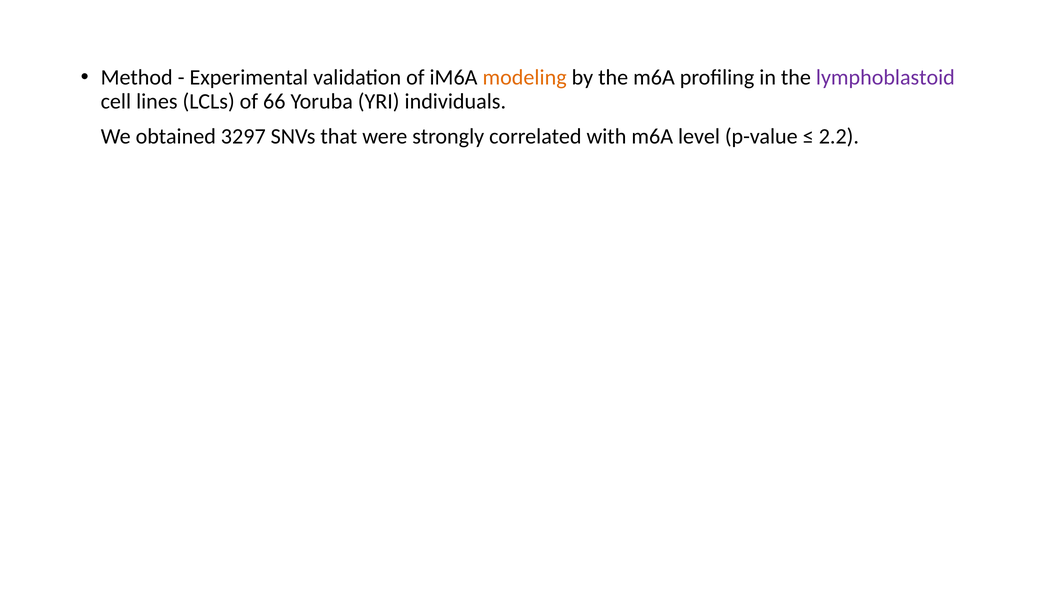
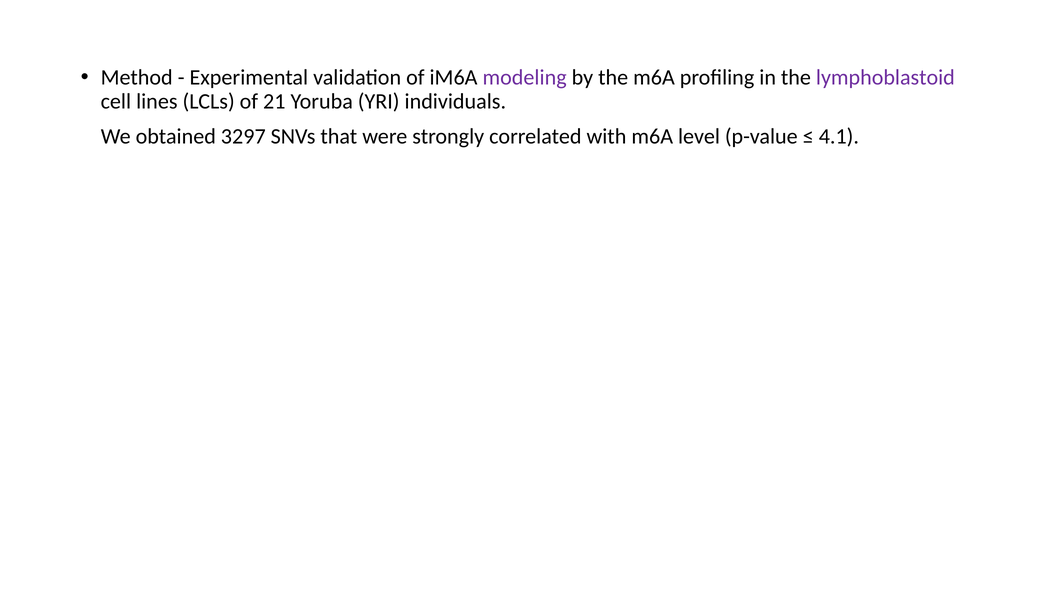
modeling colour: orange -> purple (525, 77)
66: 66 -> 21 (274, 101)
2.2: 2.2 -> 4.1 (839, 136)
